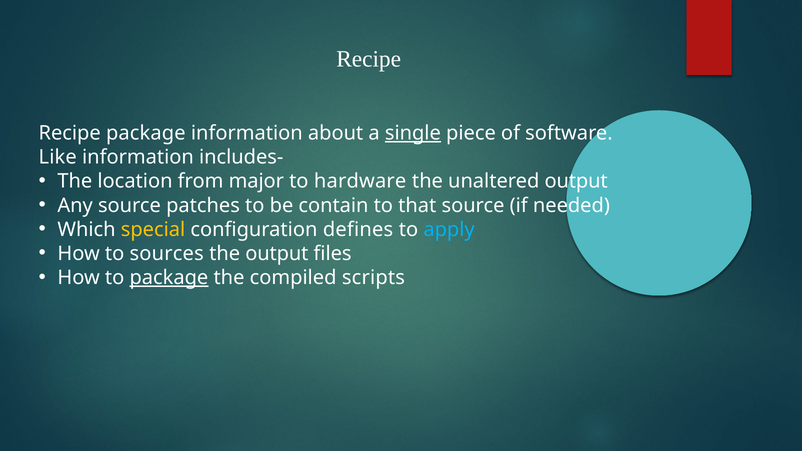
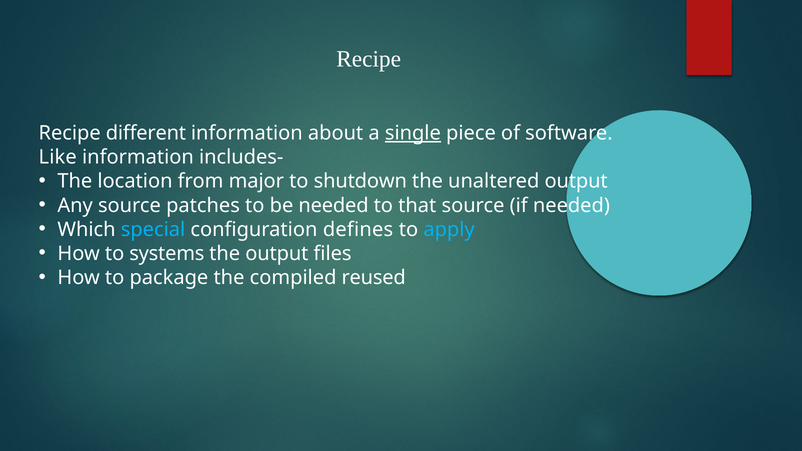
Recipe package: package -> different (146, 133)
hardware: hardware -> shutdown (360, 181)
be contain: contain -> needed (334, 205)
special colour: yellow -> light blue (153, 230)
sources: sources -> systems (167, 254)
package underline: present -> none (169, 278)
scripts: scripts -> reused (374, 278)
